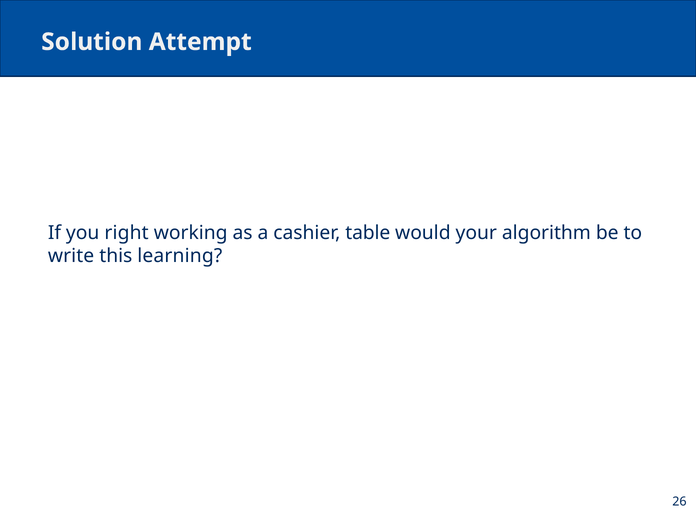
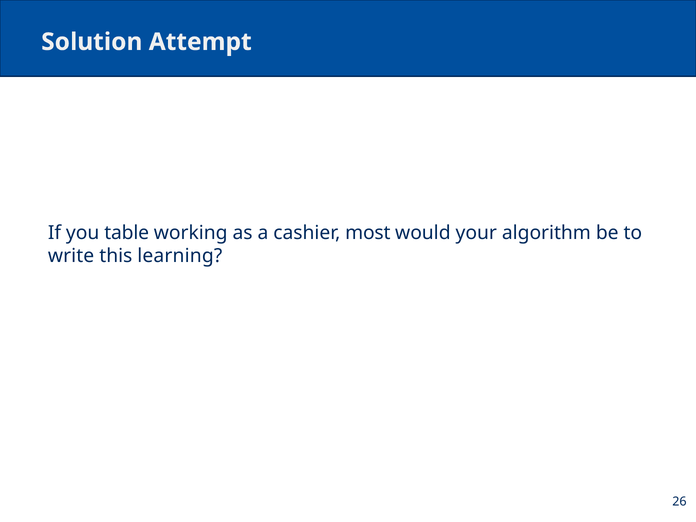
right: right -> table (127, 233)
table: table -> most (368, 233)
